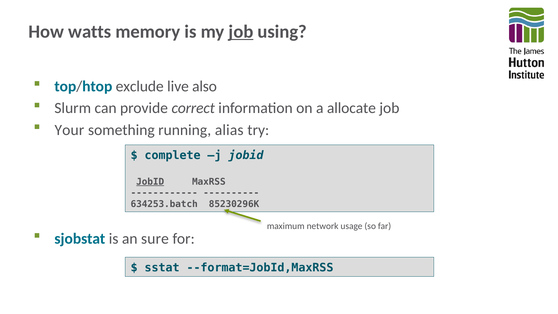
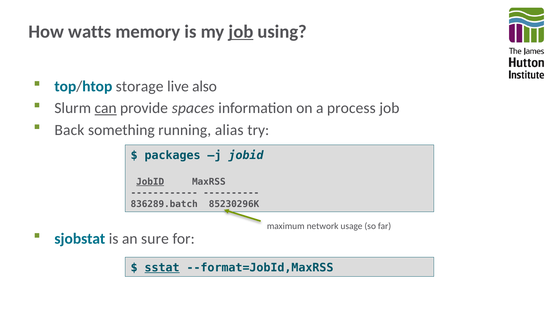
exclude: exclude -> storage (140, 86)
can underline: none -> present (106, 108)
correct: correct -> spaces (193, 108)
allocate: allocate -> process (351, 108)
Your: Your -> Back (69, 130)
complete: complete -> packages (173, 155)
634253.batch: 634253.batch -> 836289.batch (164, 204)
sstat underline: none -> present (162, 267)
